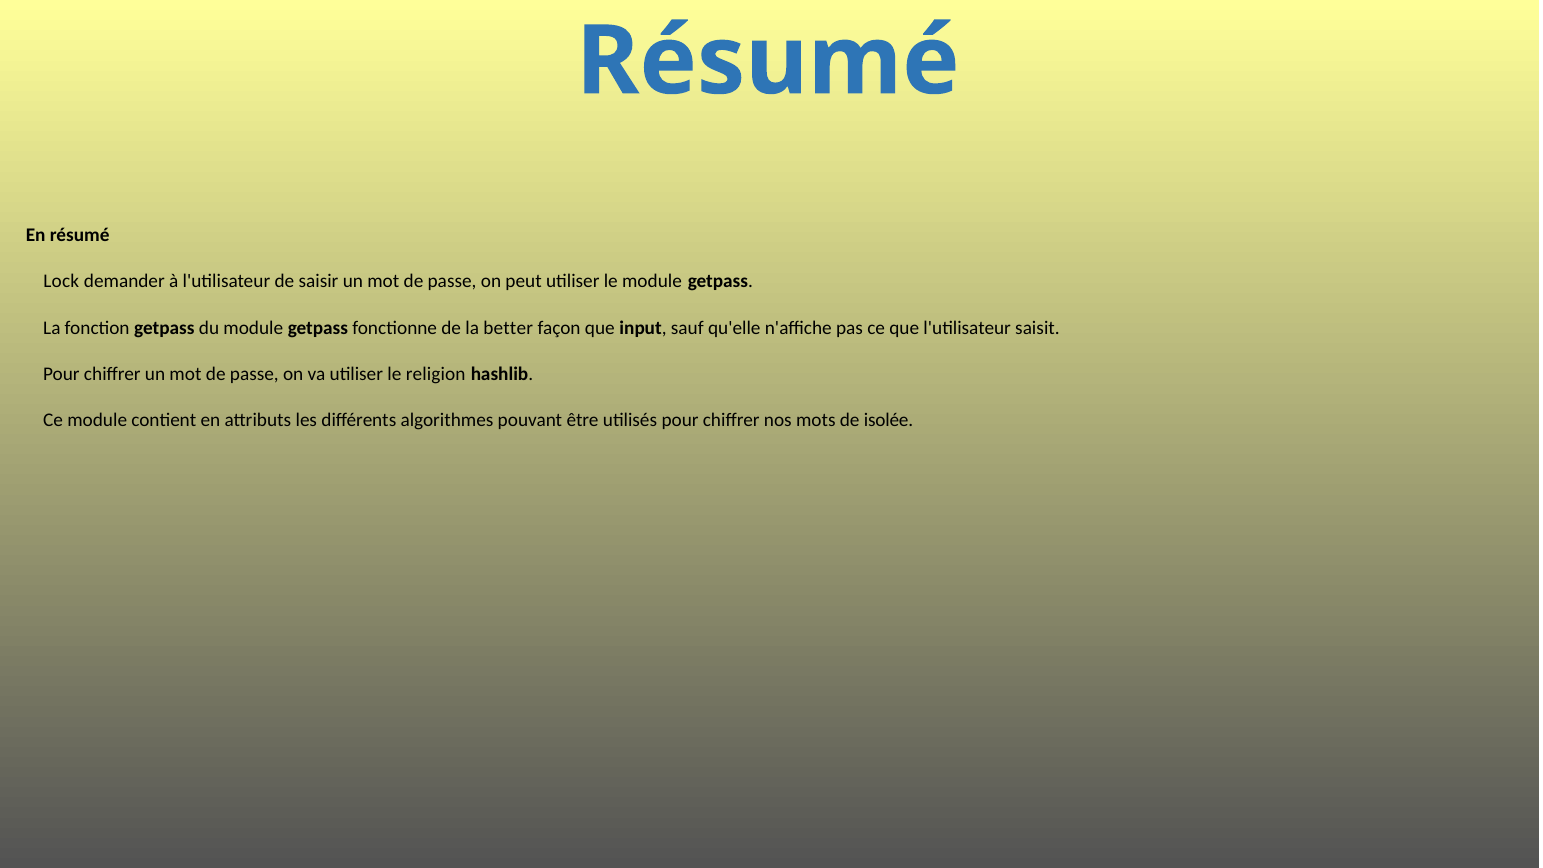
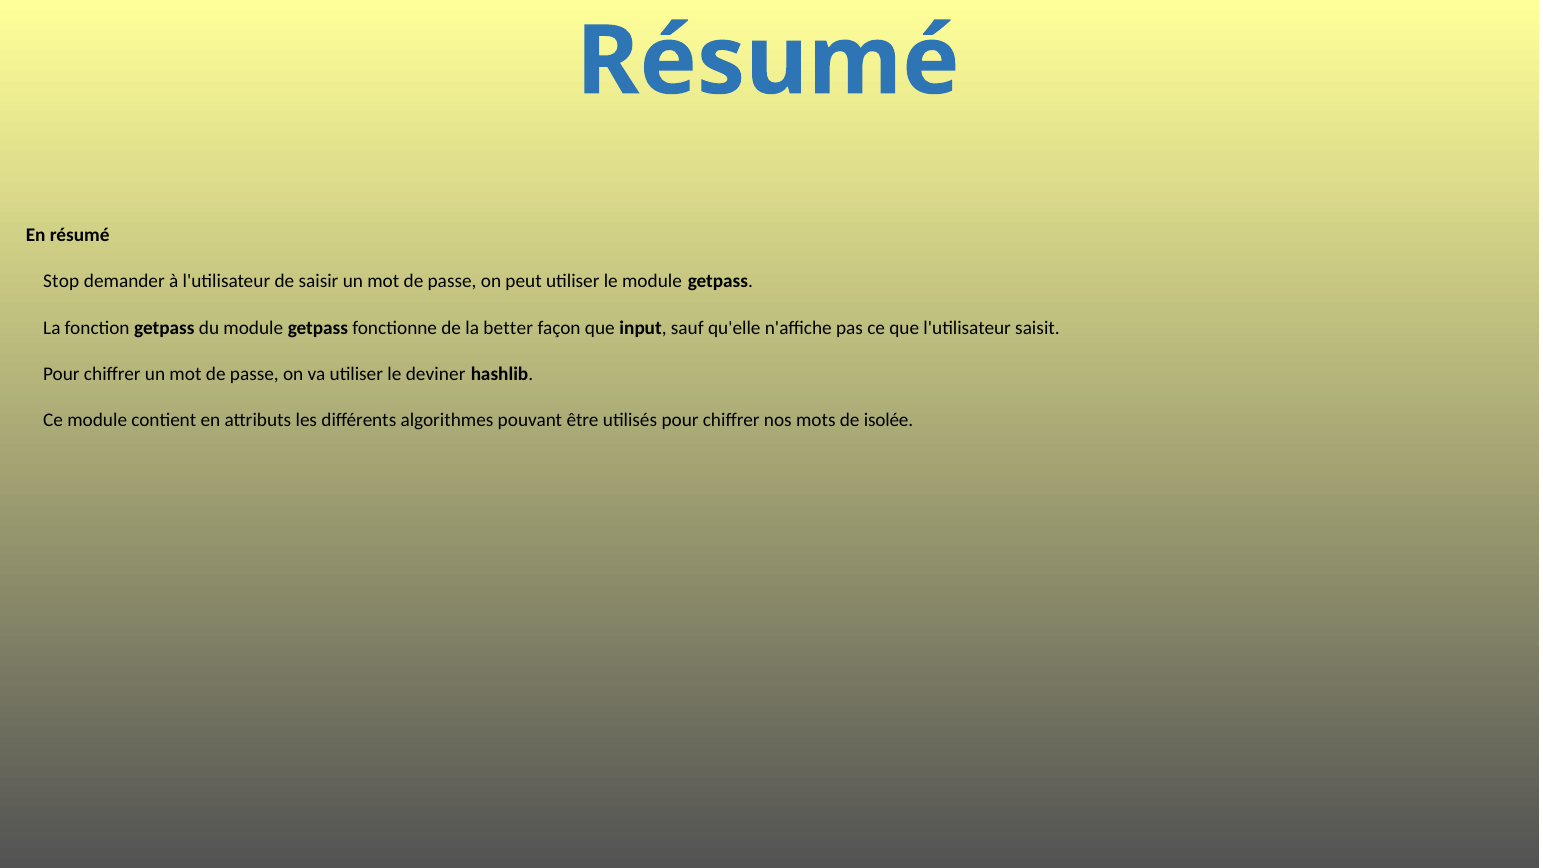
Lock: Lock -> Stop (61, 281)
religion: religion -> deviner (436, 374)
